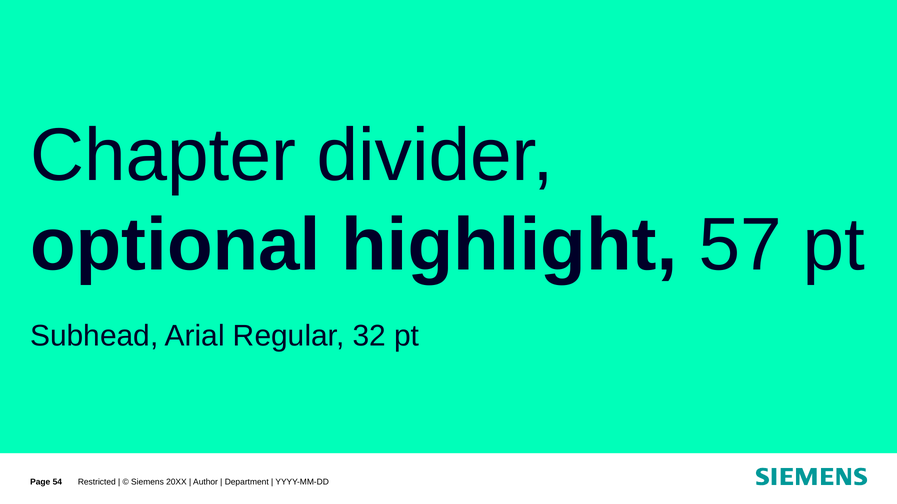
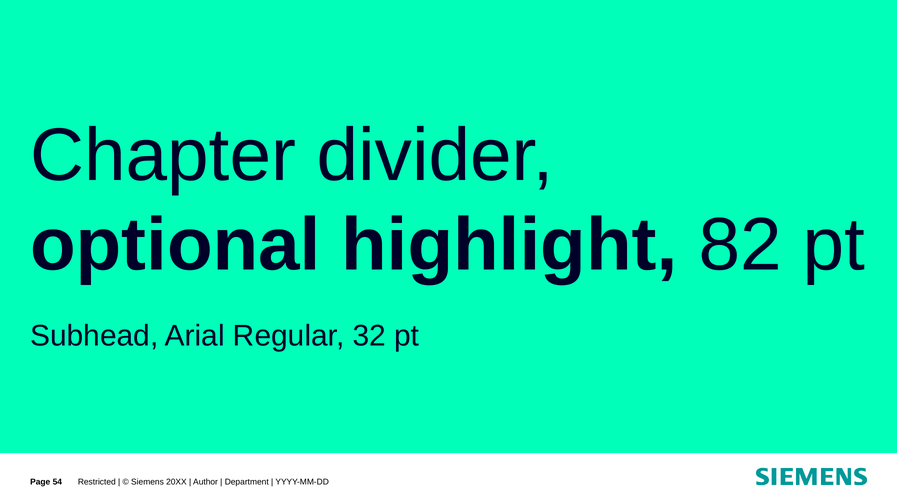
57: 57 -> 82 (740, 246)
